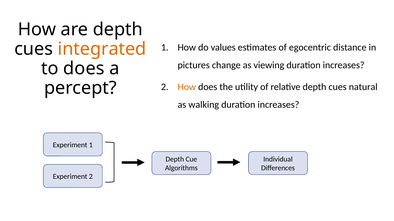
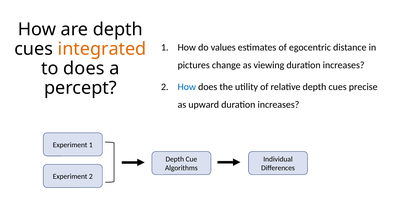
How colour: orange -> blue (187, 87)
natural: natural -> precise (363, 87)
walking: walking -> upward (204, 105)
